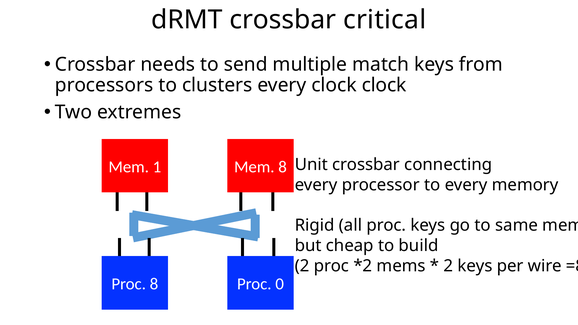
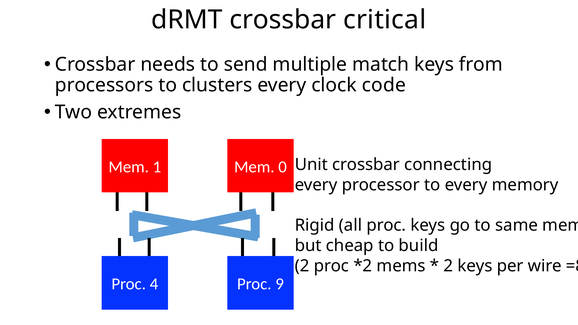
clock clock: clock -> code (384, 85)
Mem 8: 8 -> 0 (283, 167)
Proc 8: 8 -> 4 (154, 284)
0: 0 -> 9 (280, 284)
